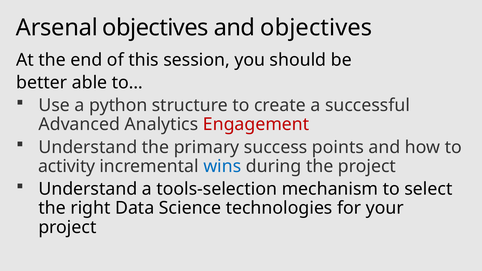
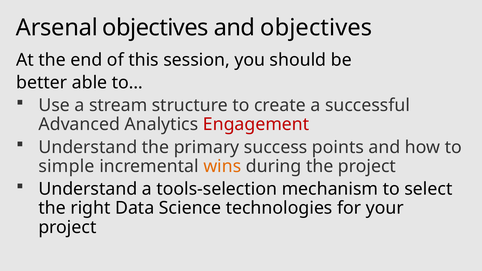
python: python -> stream (118, 105)
activity: activity -> simple (67, 166)
wins colour: blue -> orange (222, 166)
